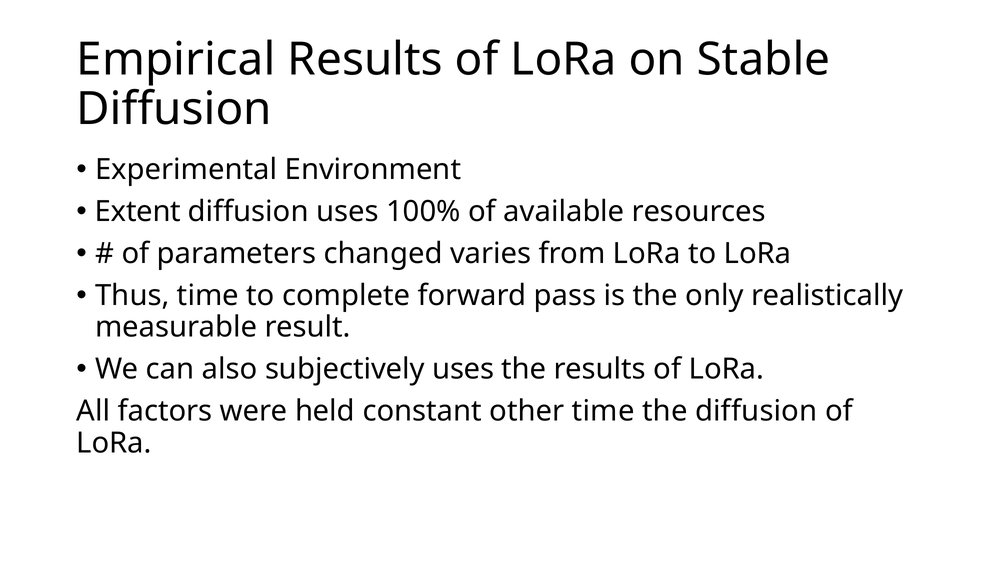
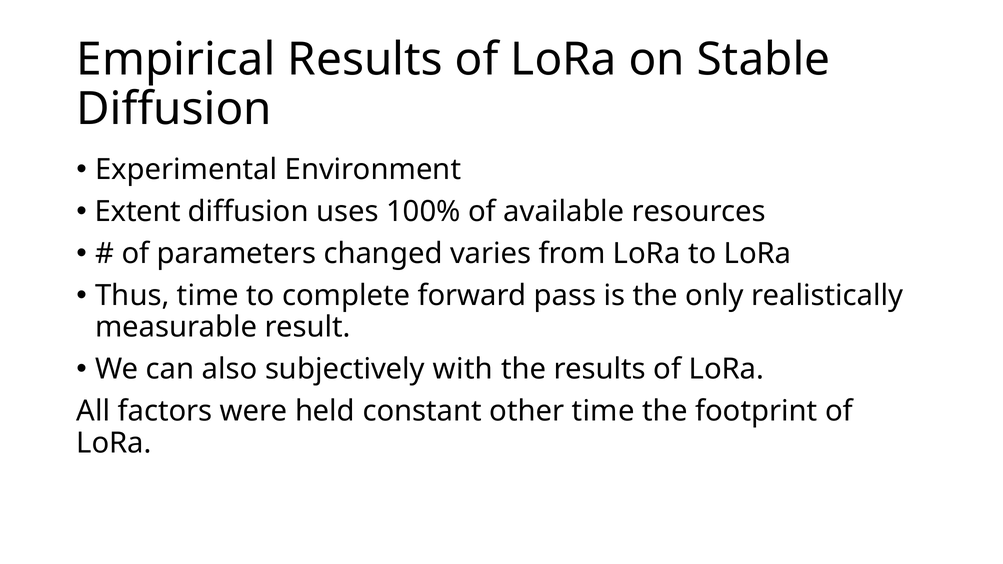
subjectively uses: uses -> with (463, 369)
the diffusion: diffusion -> footprint (756, 411)
